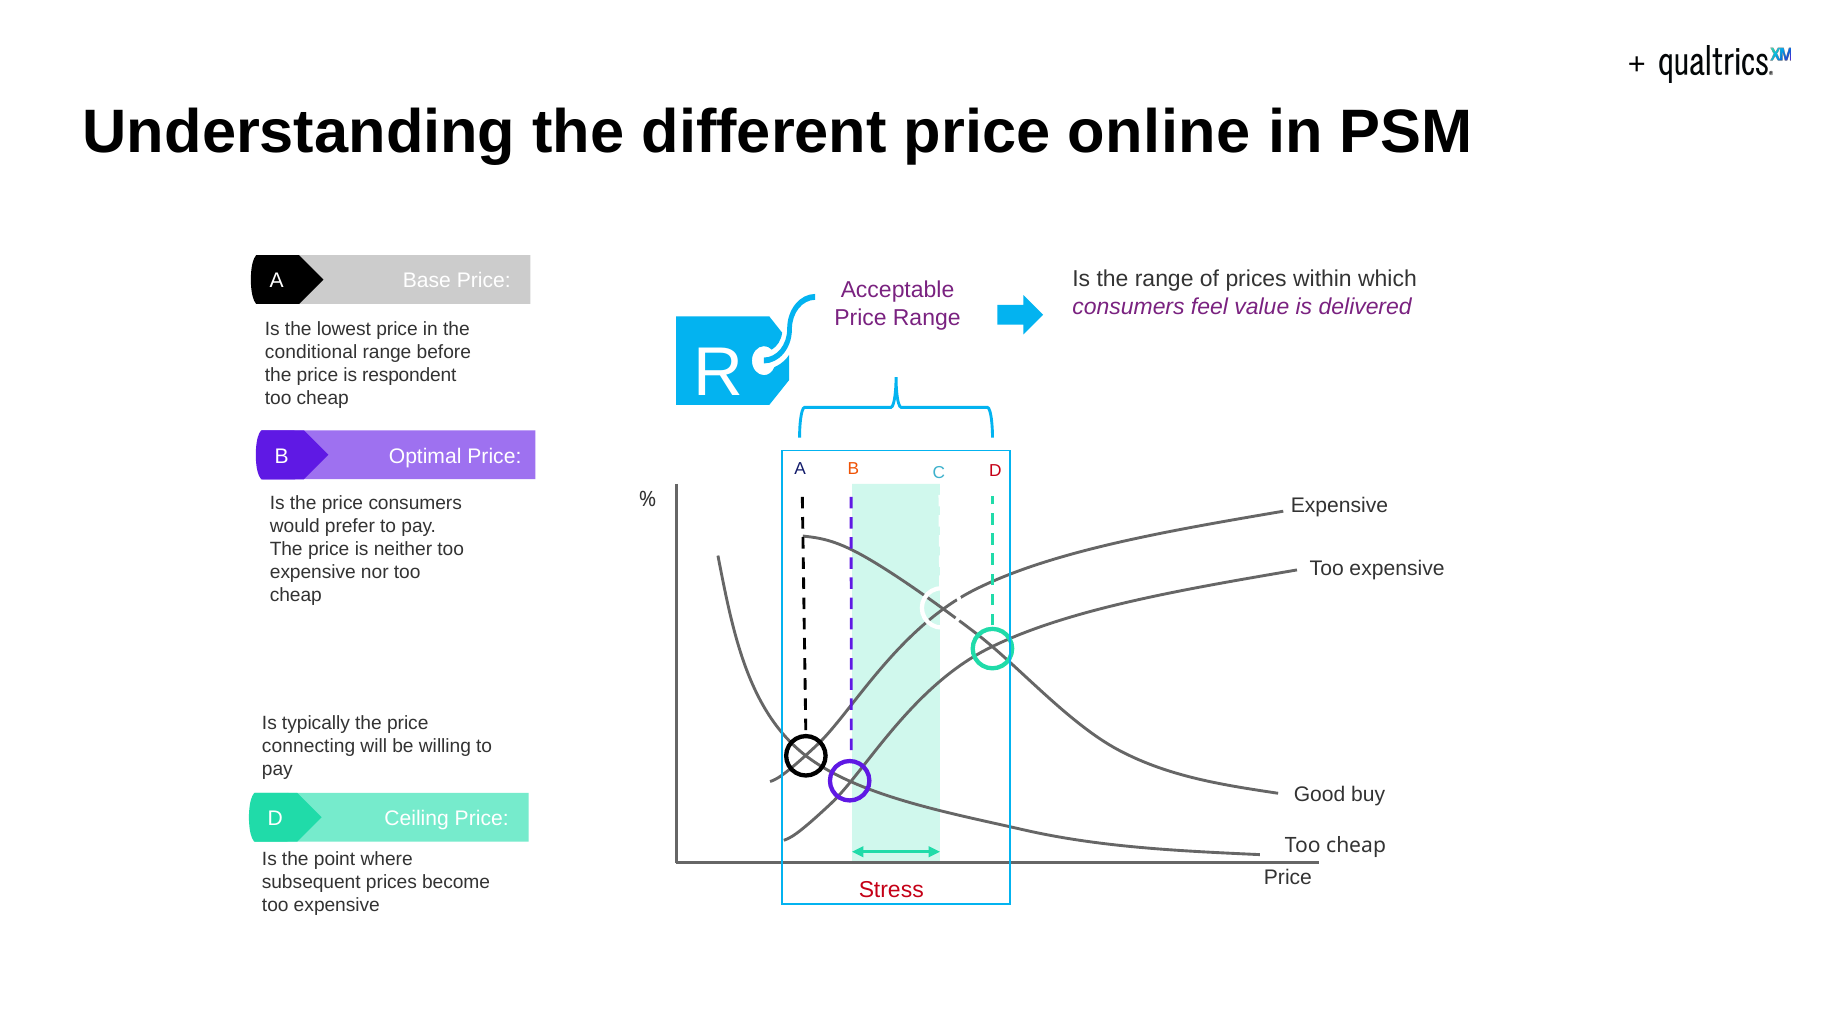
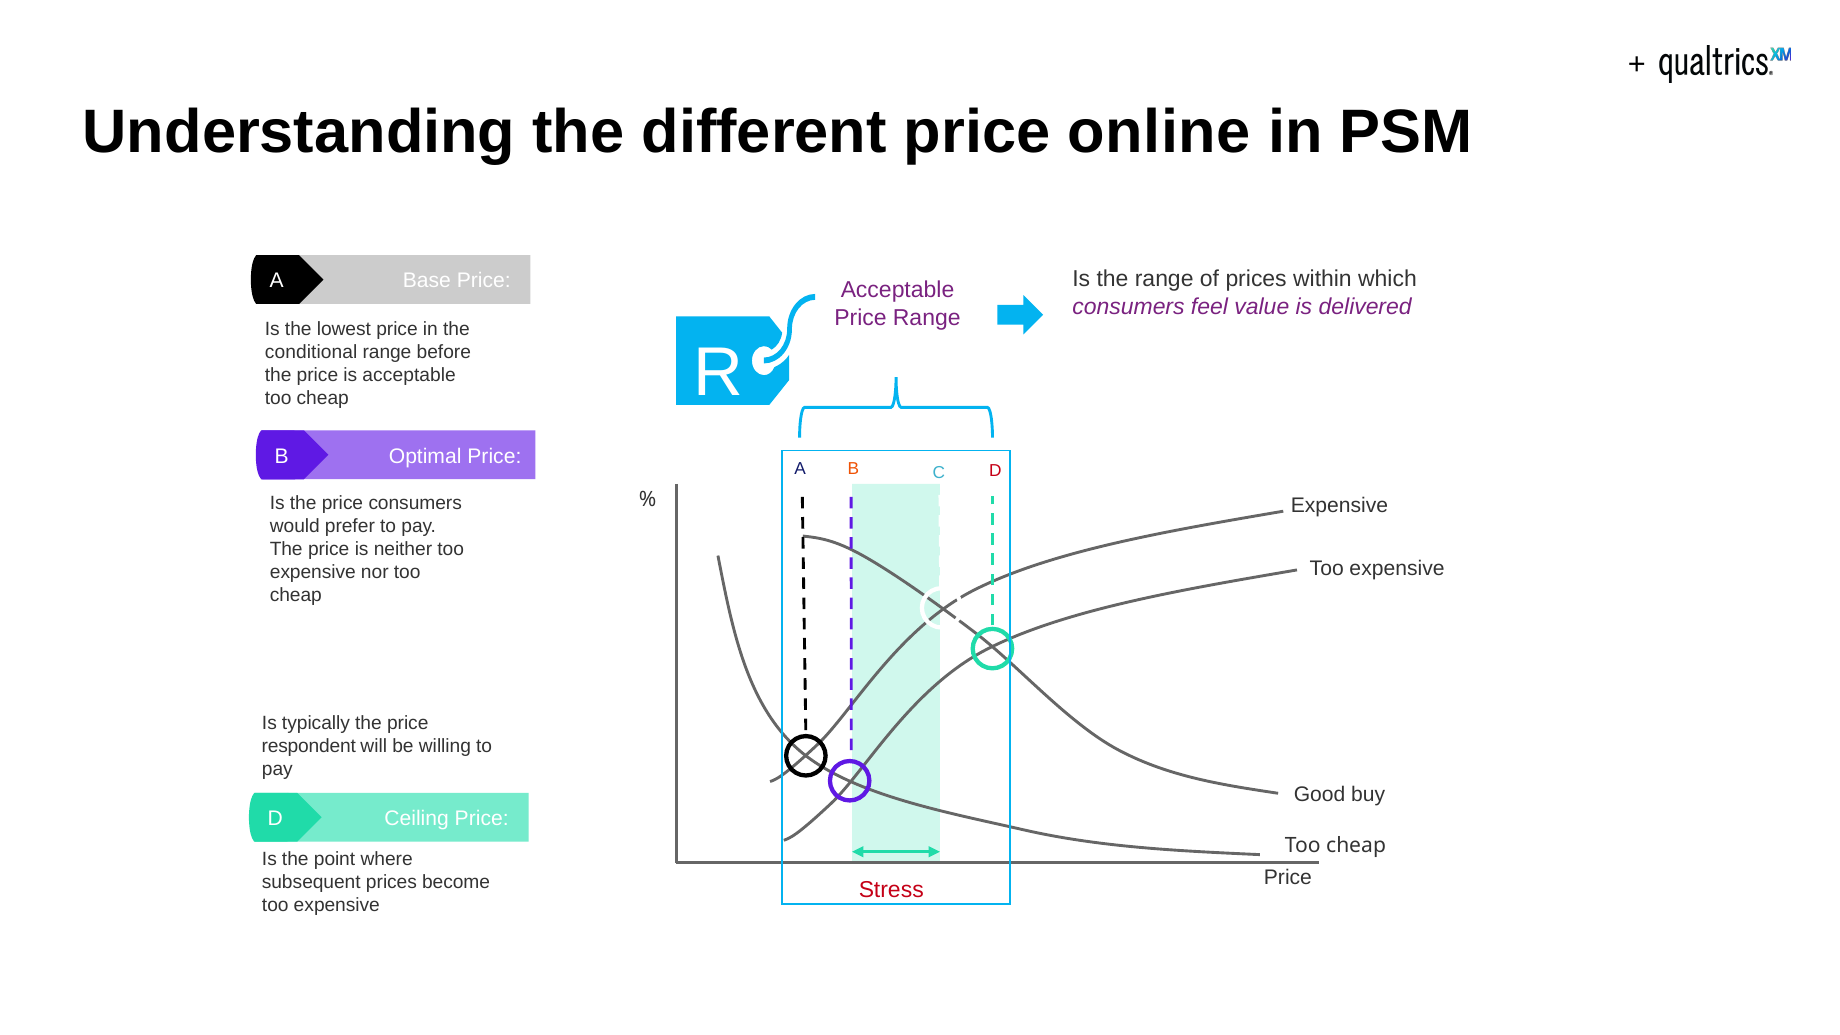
is respondent: respondent -> acceptable (409, 375)
connecting: connecting -> respondent (309, 747)
